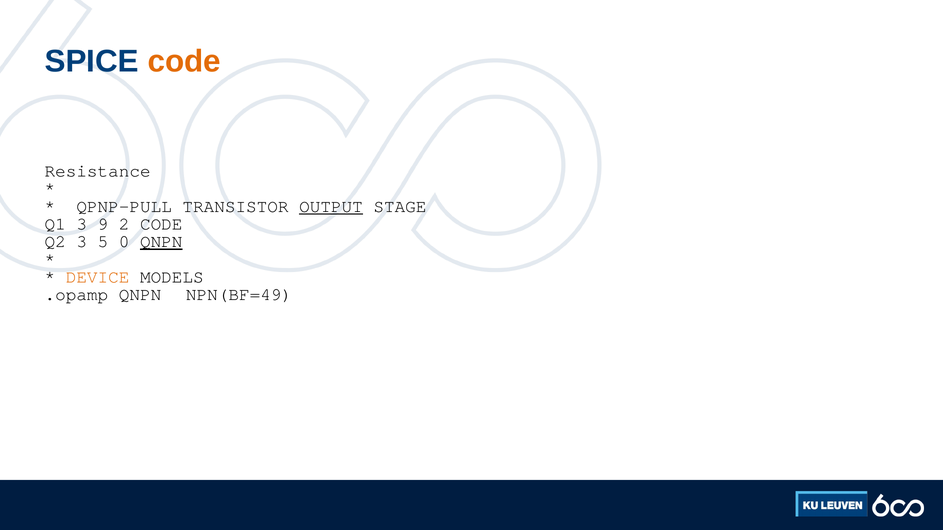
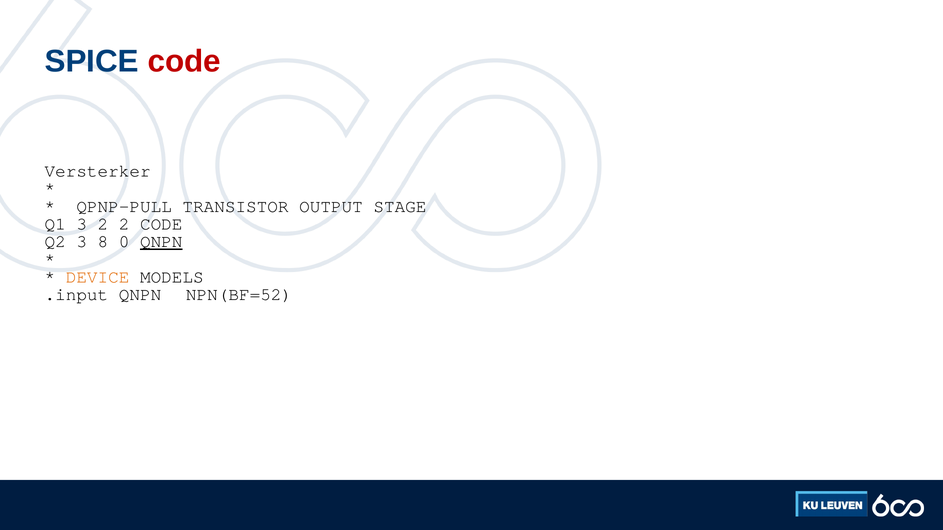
code colour: orange -> red (184, 61)
Resistance: Resistance -> Versterker (98, 171)
OUTPUT underline: present -> none (331, 206)
3 9: 9 -> 2 (103, 224)
5: 5 -> 8 (103, 242)
.opamp: .opamp -> .input (76, 295)
NPN(BF=49: NPN(BF=49 -> NPN(BF=52 (239, 295)
